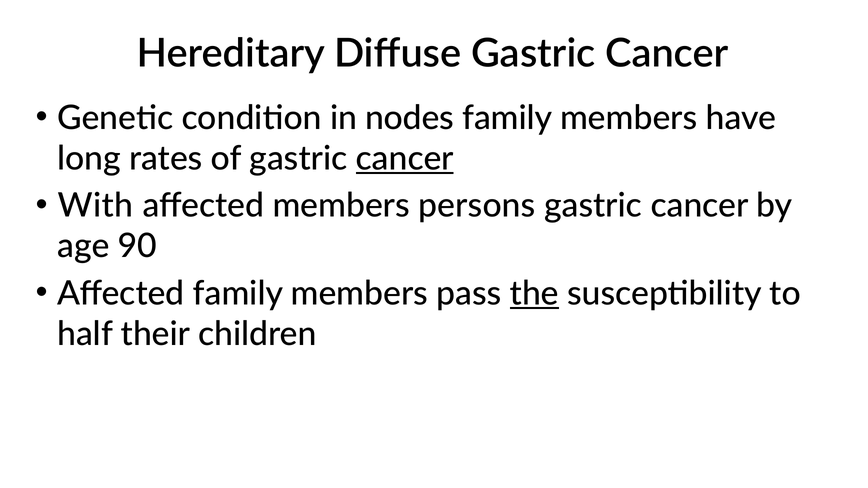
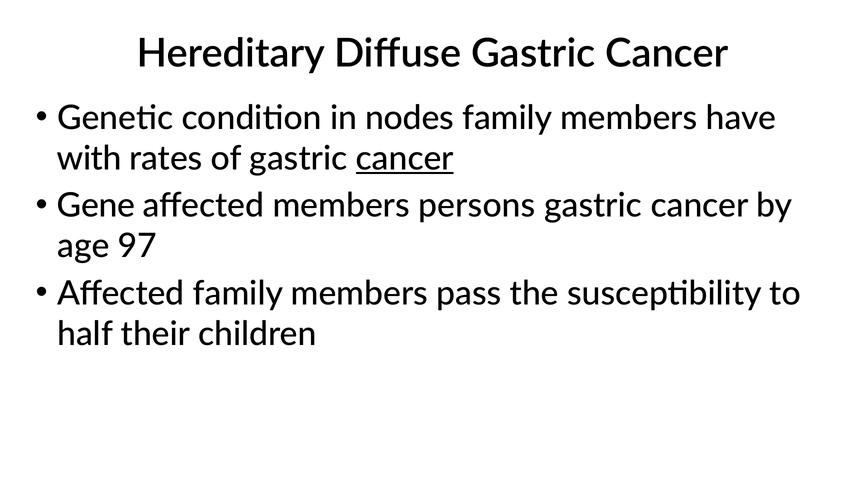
long: long -> with (89, 159)
With: With -> Gene (96, 206)
90: 90 -> 97 (137, 246)
the underline: present -> none (534, 294)
